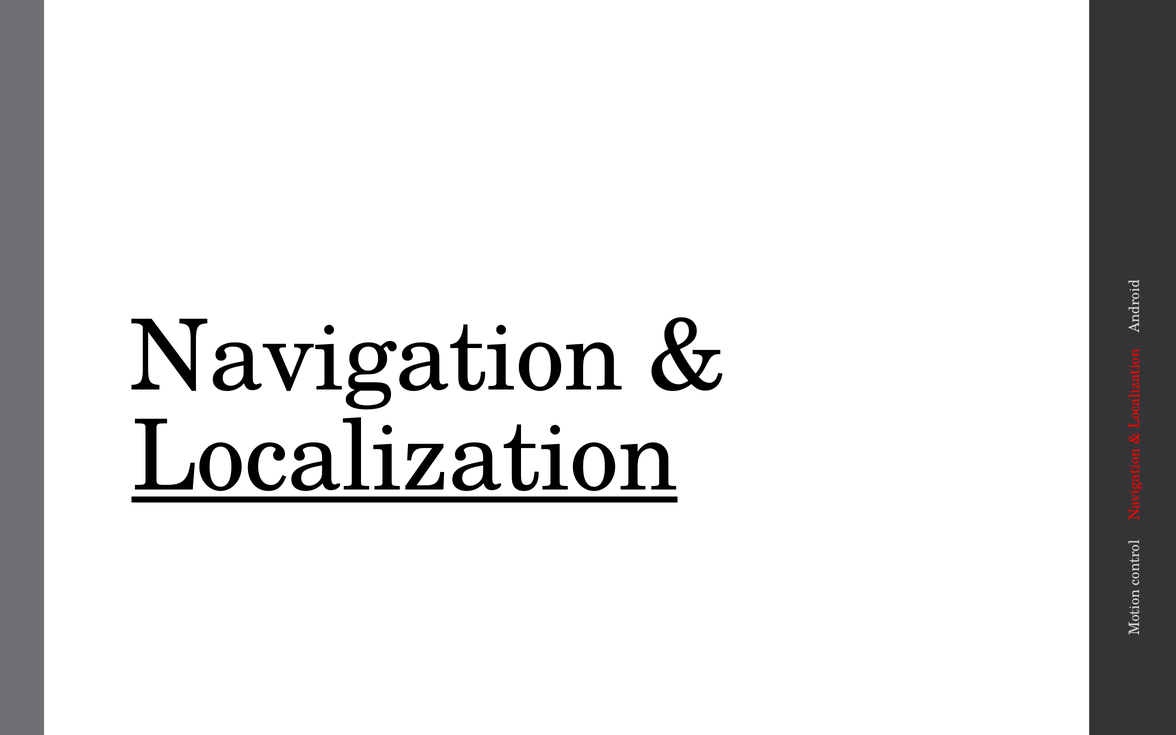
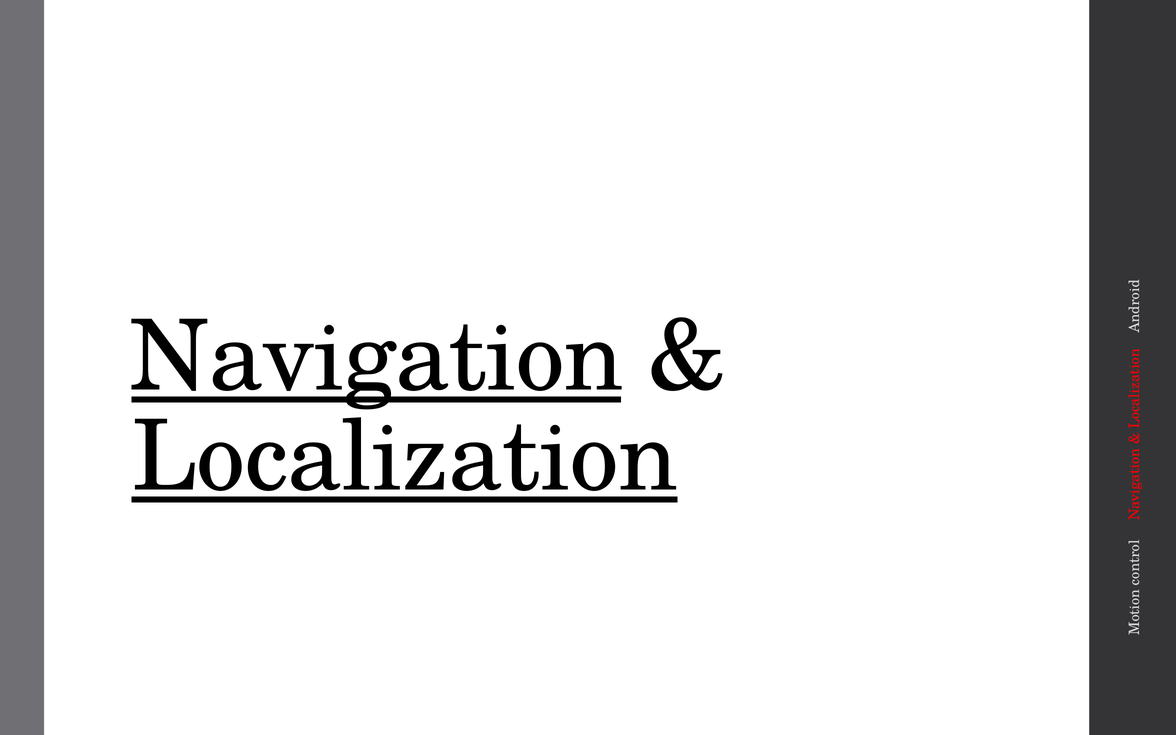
Navigation underline: none -> present (377, 357)
